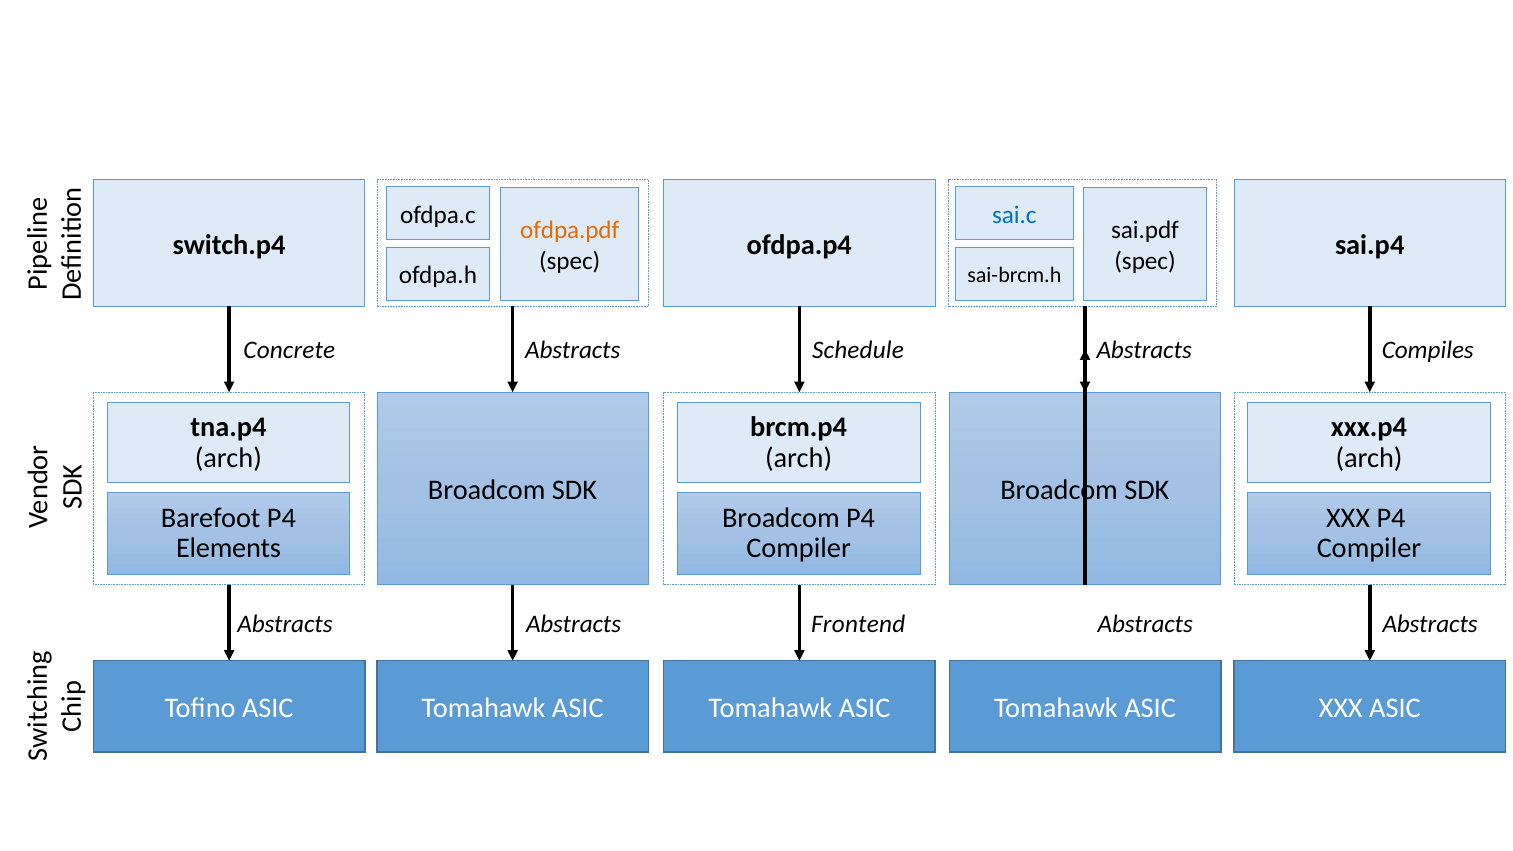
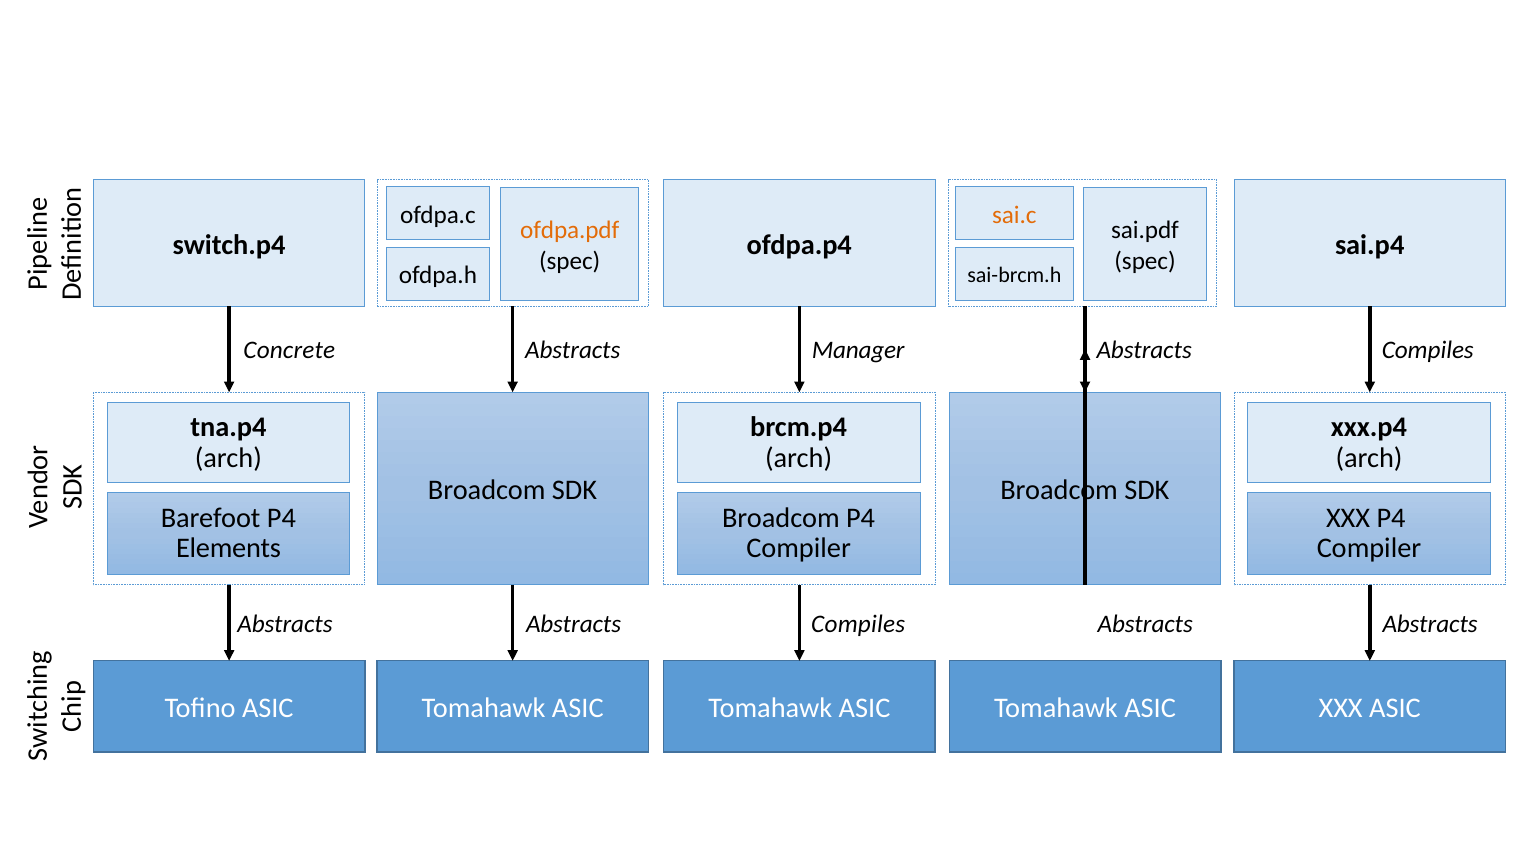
sai.c colour: blue -> orange (1014, 215)
Schedule: Schedule -> Manager (858, 350)
Frontend: Frontend -> Compiles (858, 624)
